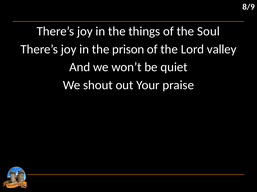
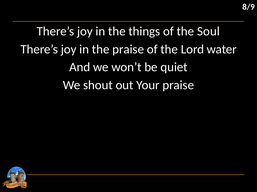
the prison: prison -> praise (128, 49)
valley: valley -> water (222, 49)
